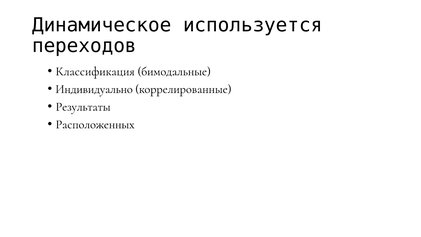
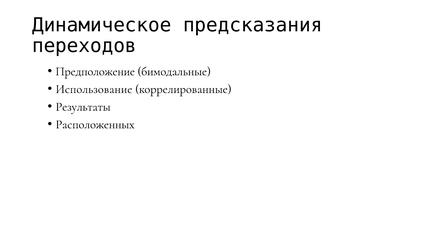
используется: используется -> предсказания (253, 25)
Классификация: Классификация -> Предположение (95, 71)
Индивидуально: Индивидуально -> Использование (94, 89)
